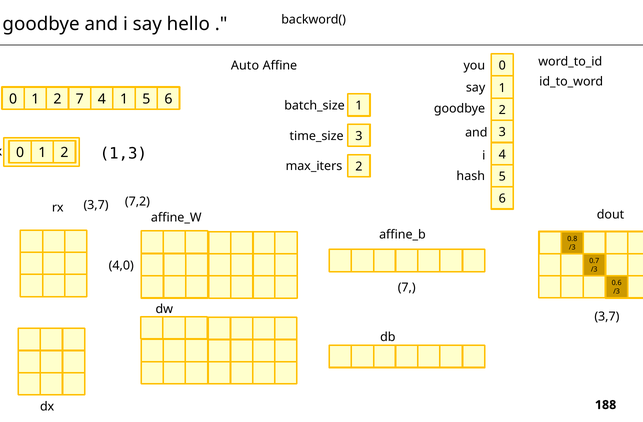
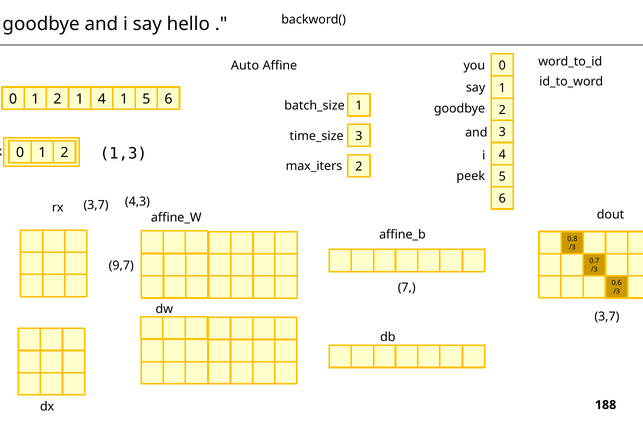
2 7: 7 -> 1 (80, 99)
hash: hash -> peek (471, 176)
7,2: 7,2 -> 4,3 (137, 202)
4,0: 4,0 -> 9,7 (121, 266)
